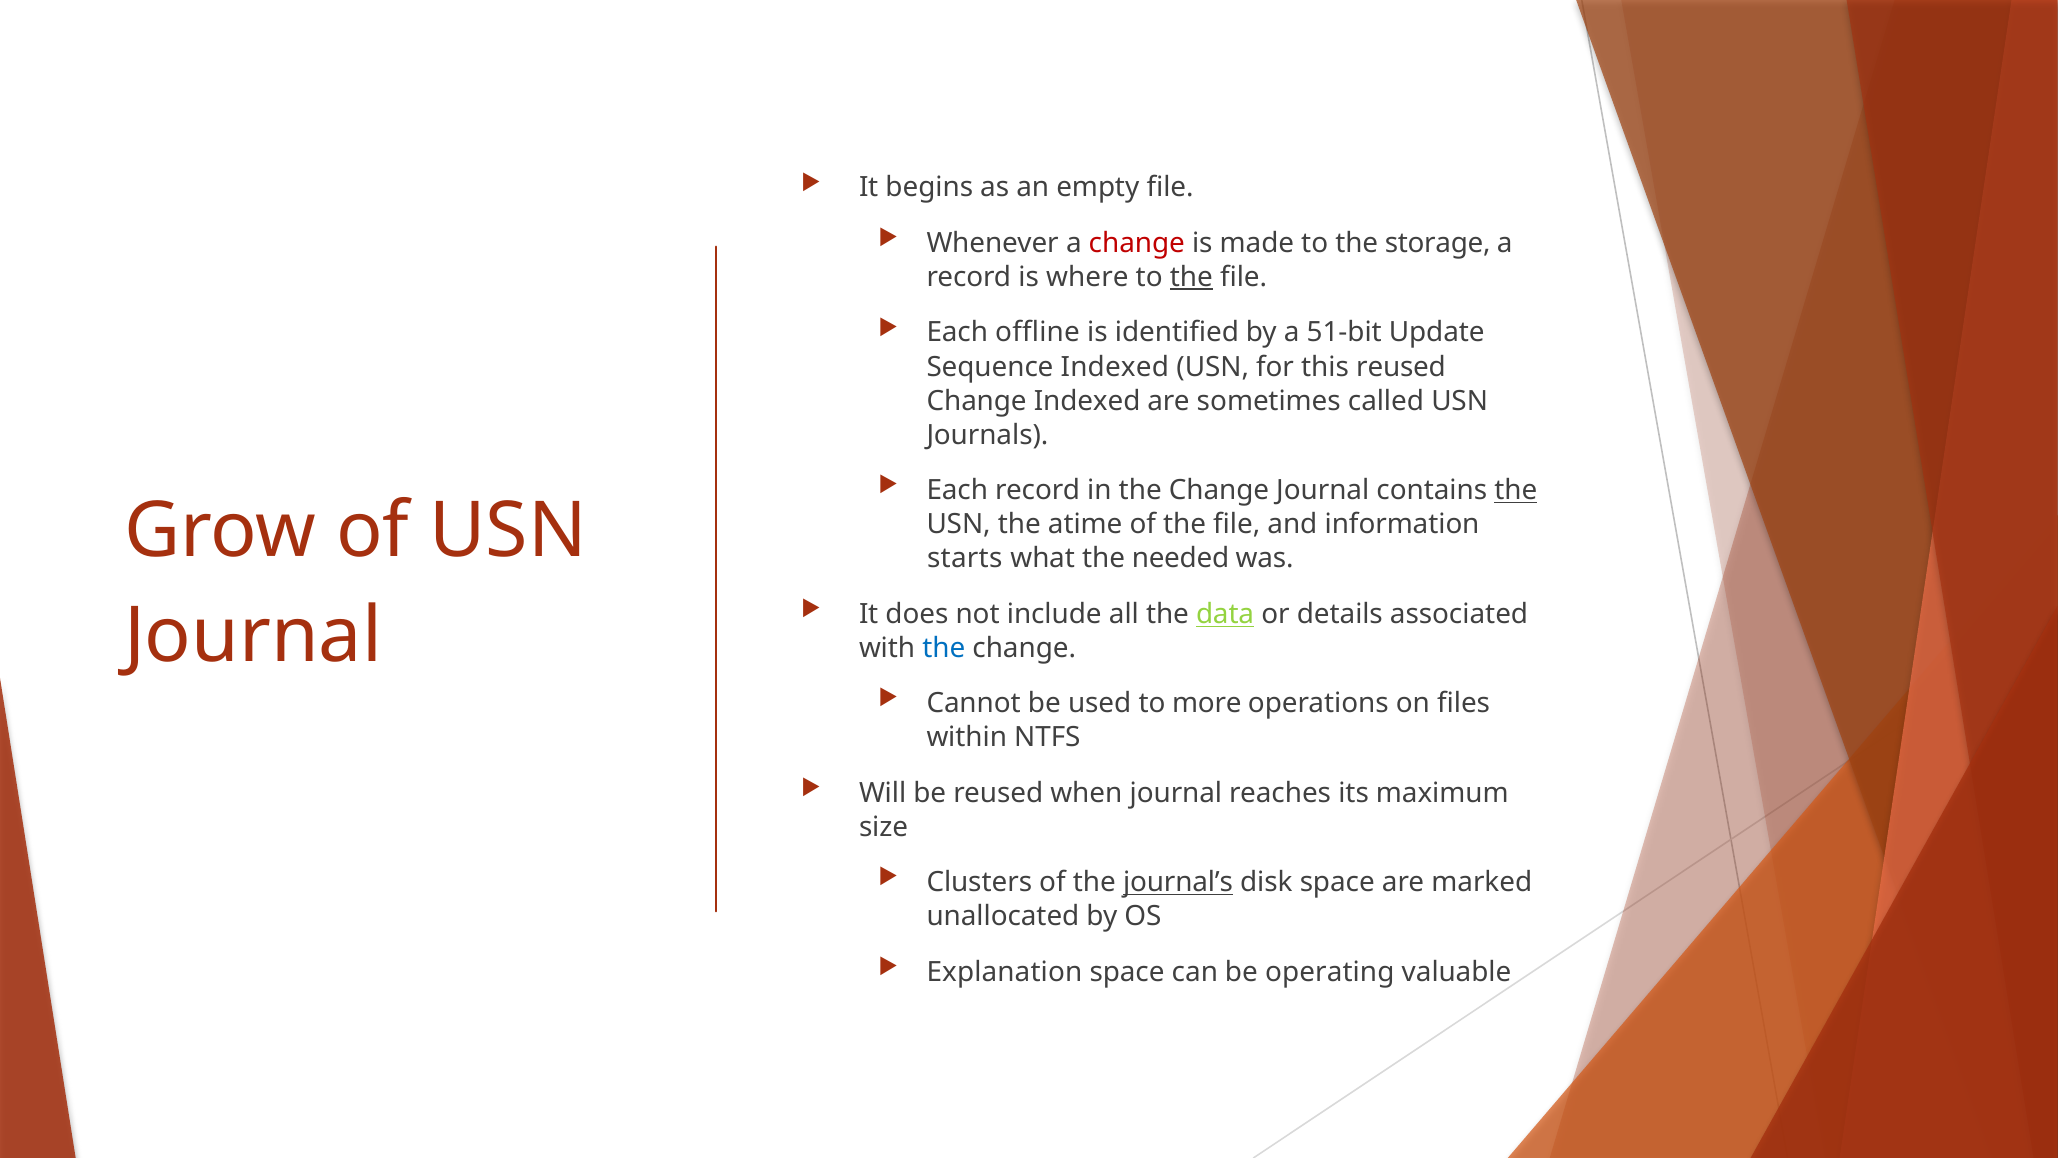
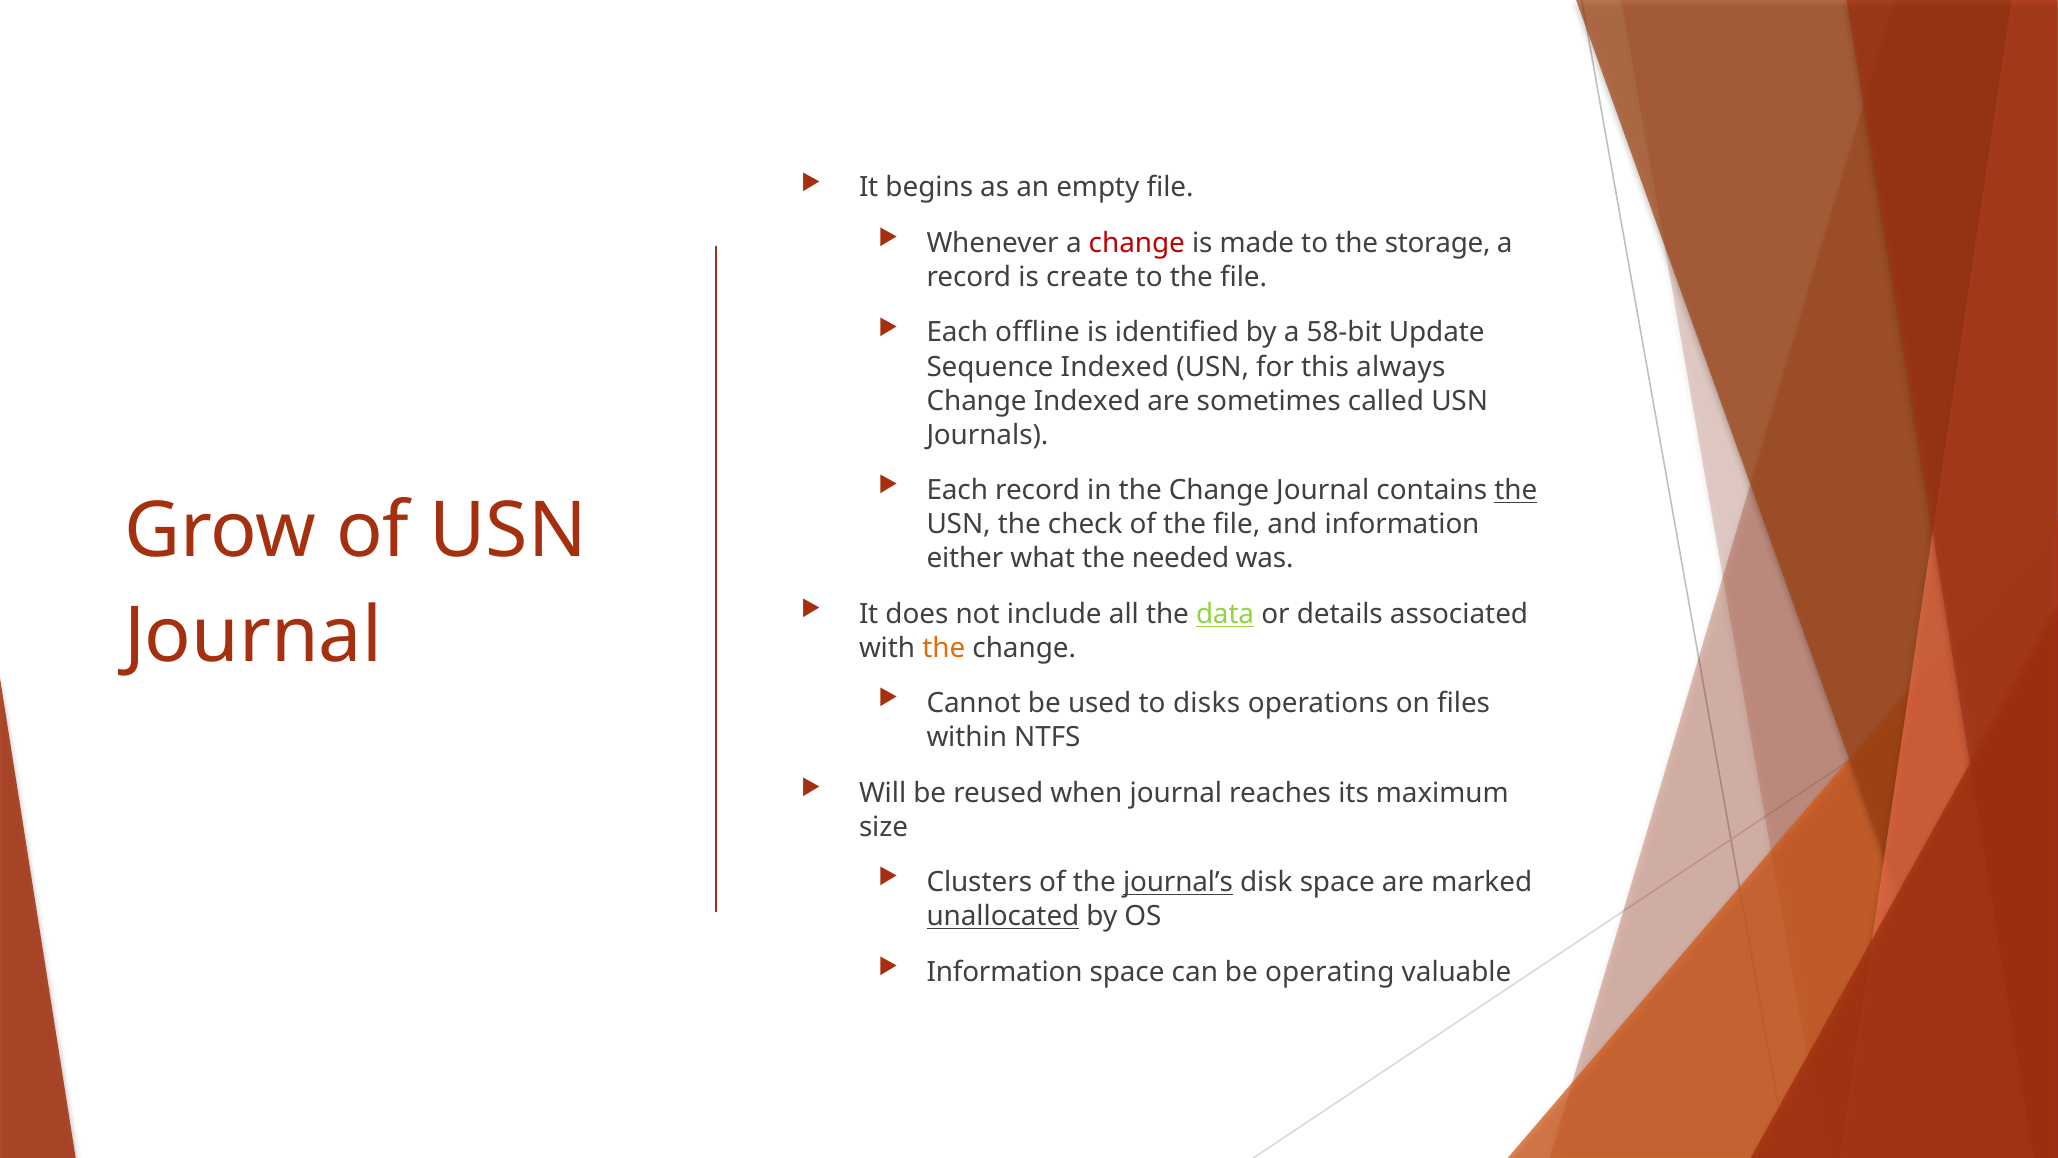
where: where -> create (1087, 277)
the underline: present -> none (1191, 277)
51-bit: 51-bit -> 58-bit (1344, 333)
this reused: reused -> always (1401, 367)
atime: atime -> check (1085, 524)
starts: starts -> either (965, 558)
the colour: blue -> orange (944, 648)
more: more -> disks (1207, 703)
unallocated underline: none -> present (1003, 916)
Explanation: Explanation -> Information (1005, 972)
